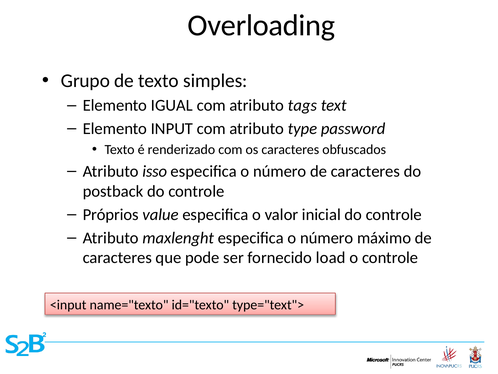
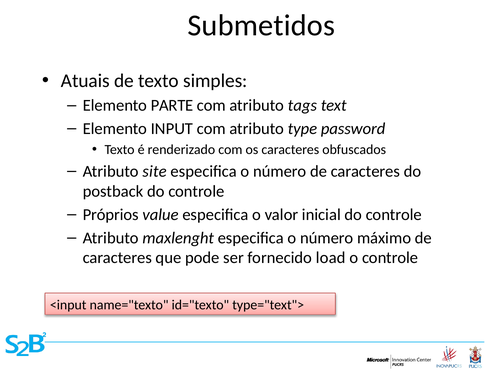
Overloading: Overloading -> Submetidos (261, 25)
Grupo: Grupo -> Atuais (85, 81)
IGUAL: IGUAL -> PARTE (172, 105)
isso: isso -> site (155, 171)
